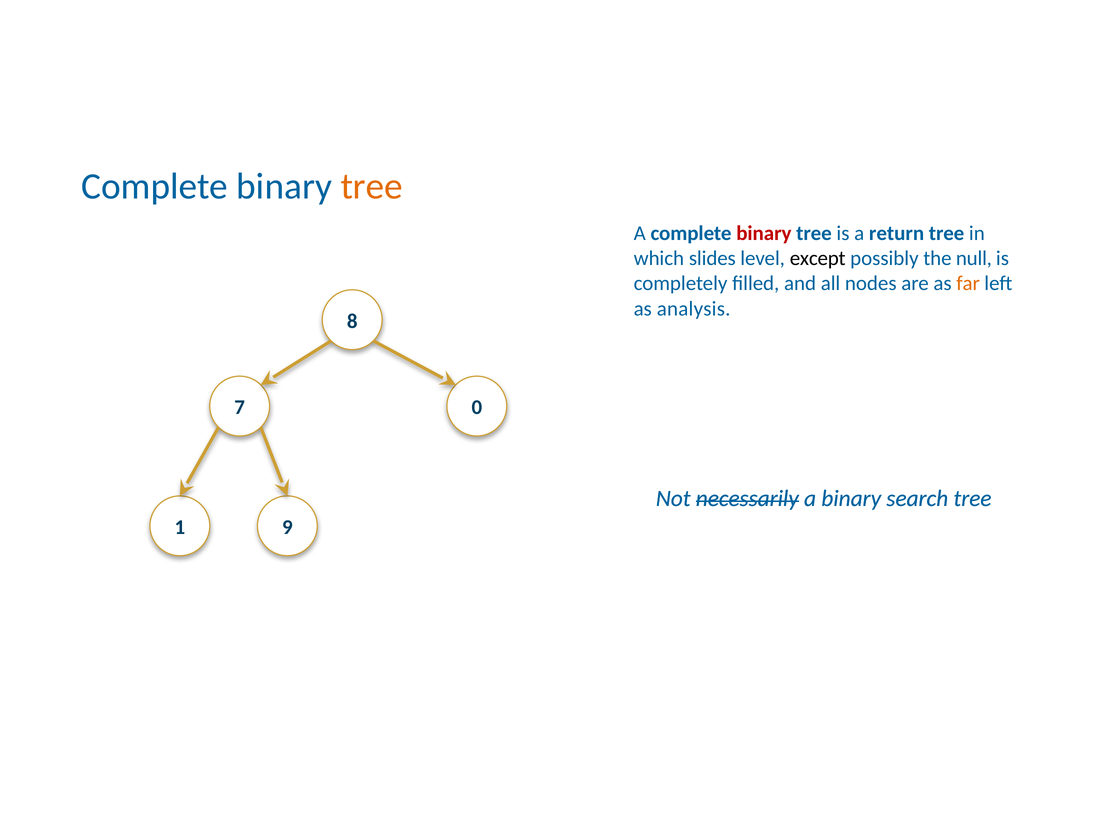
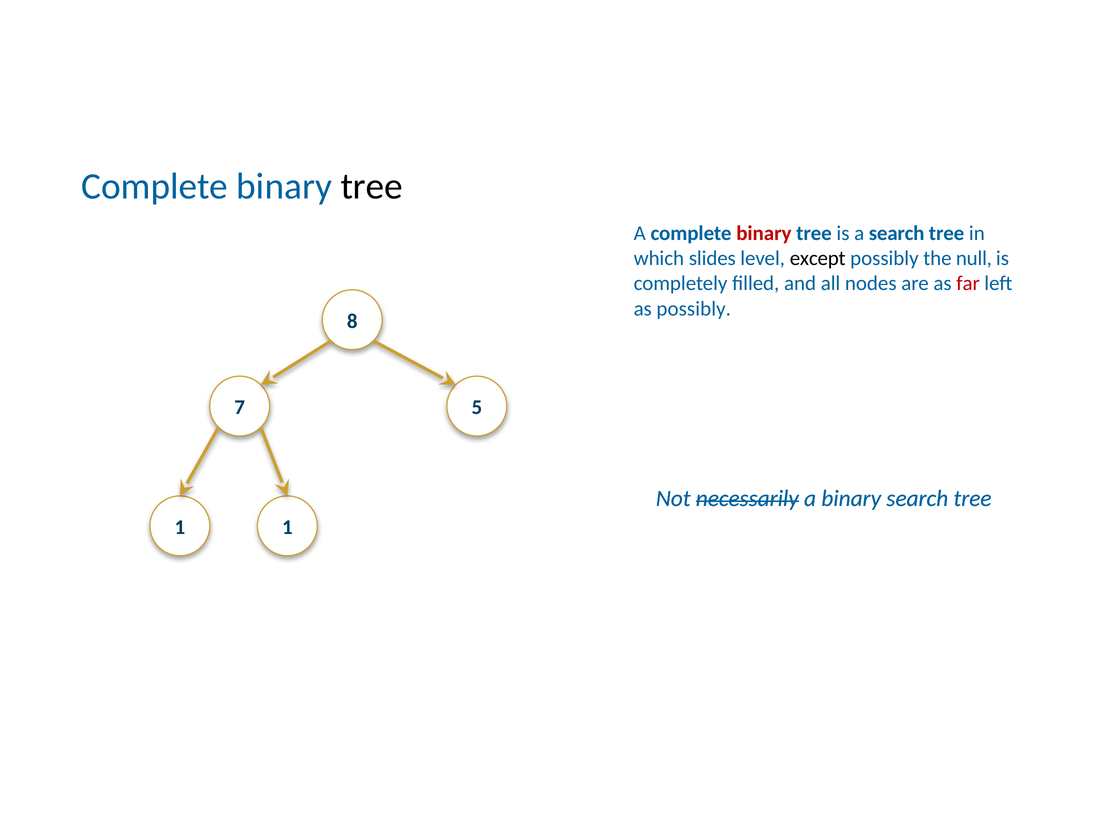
tree colour: orange -> black (372, 186)
a return: return -> search (897, 233)
far colour: orange -> red (968, 284)
as analysis: analysis -> possibly (694, 309)
0: 0 -> 5 (477, 408)
1 9: 9 -> 1 (287, 527)
